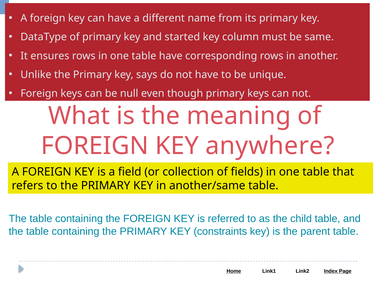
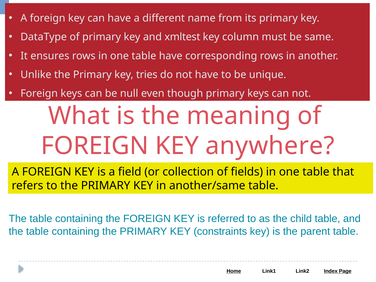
started: started -> xmltest (182, 37)
says: says -> tries (147, 75)
